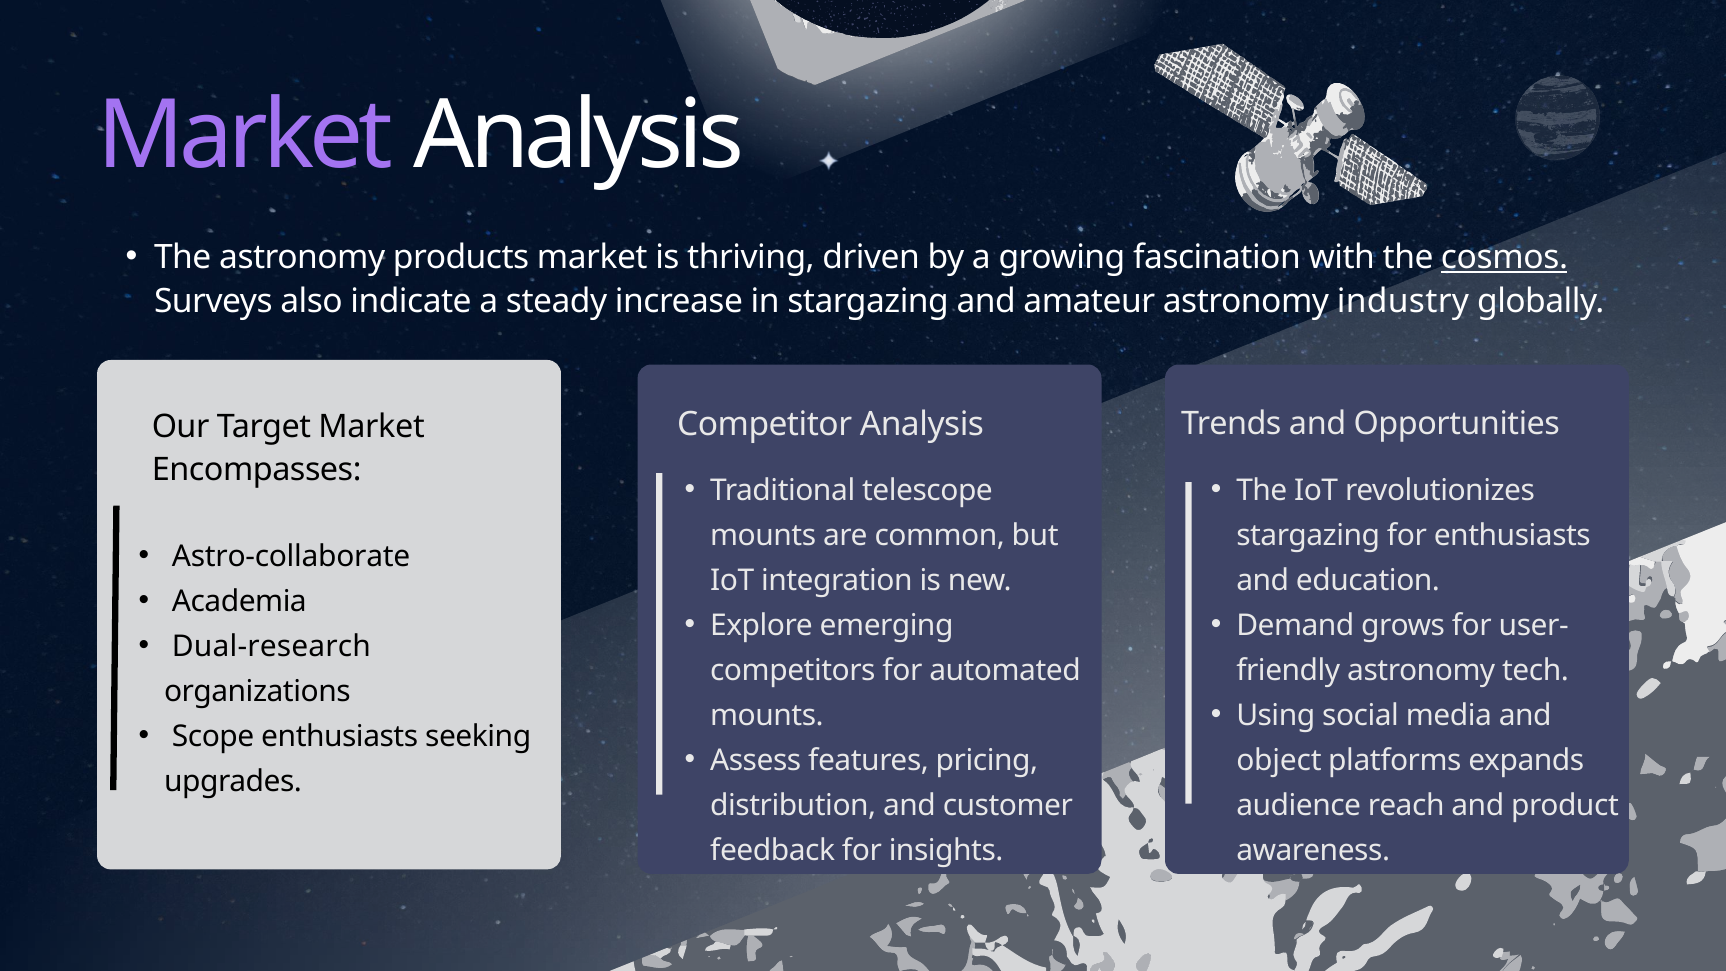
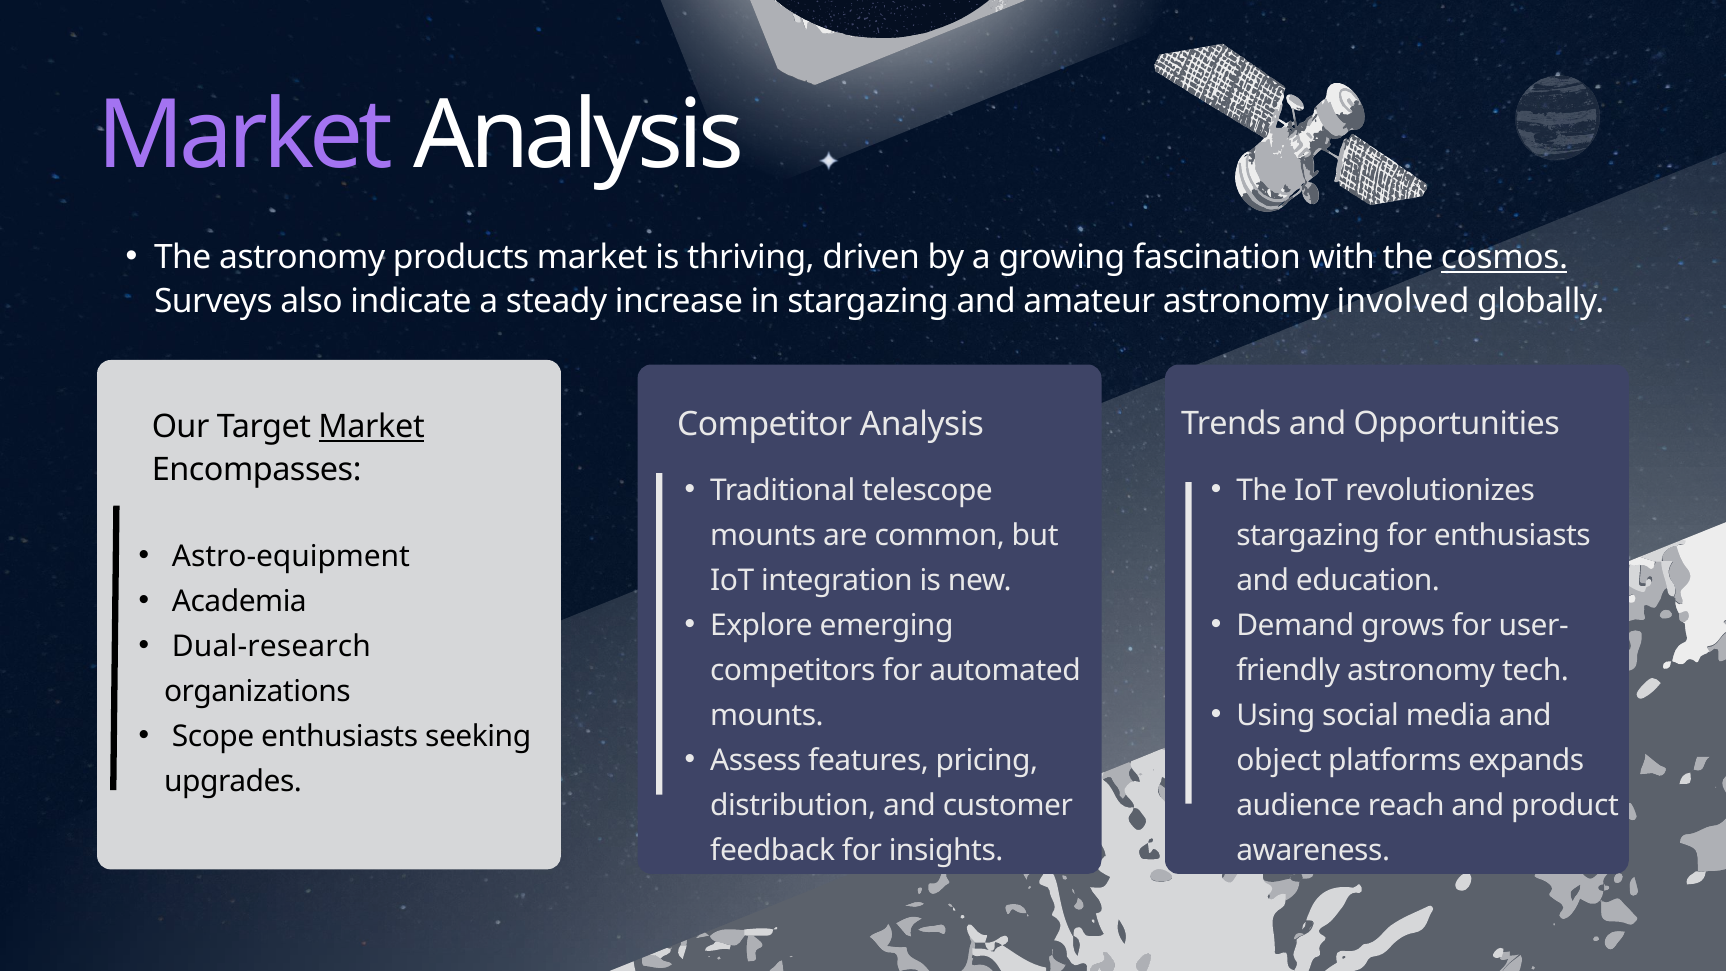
industry: industry -> involved (1403, 301)
Market underline: none -> present (372, 427)
Astro-collaborate: Astro-collaborate -> Astro-equipment (291, 557)
